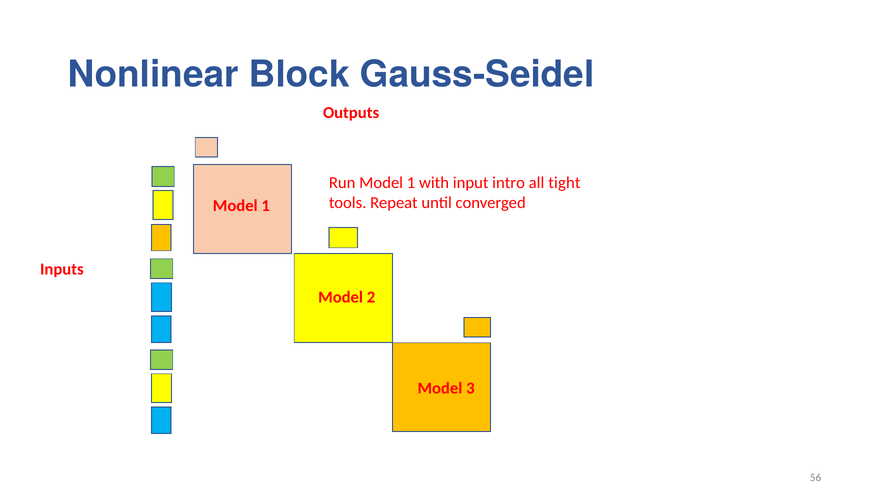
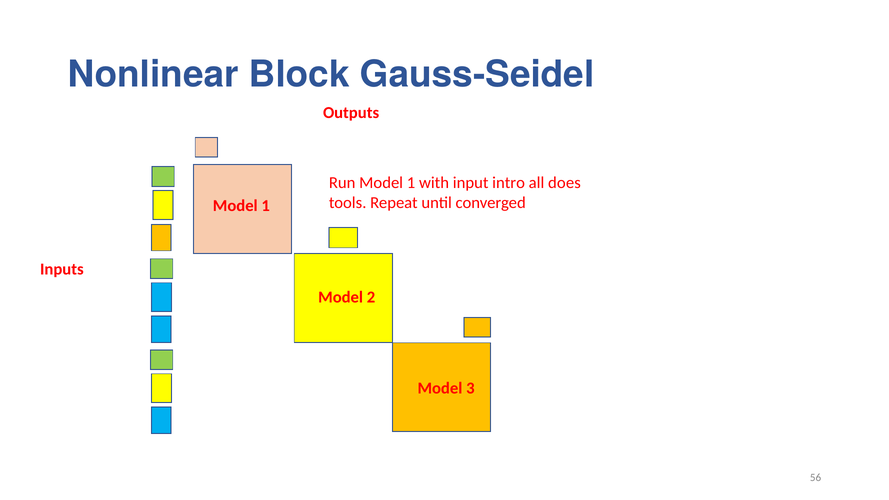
tight: tight -> does (564, 183)
